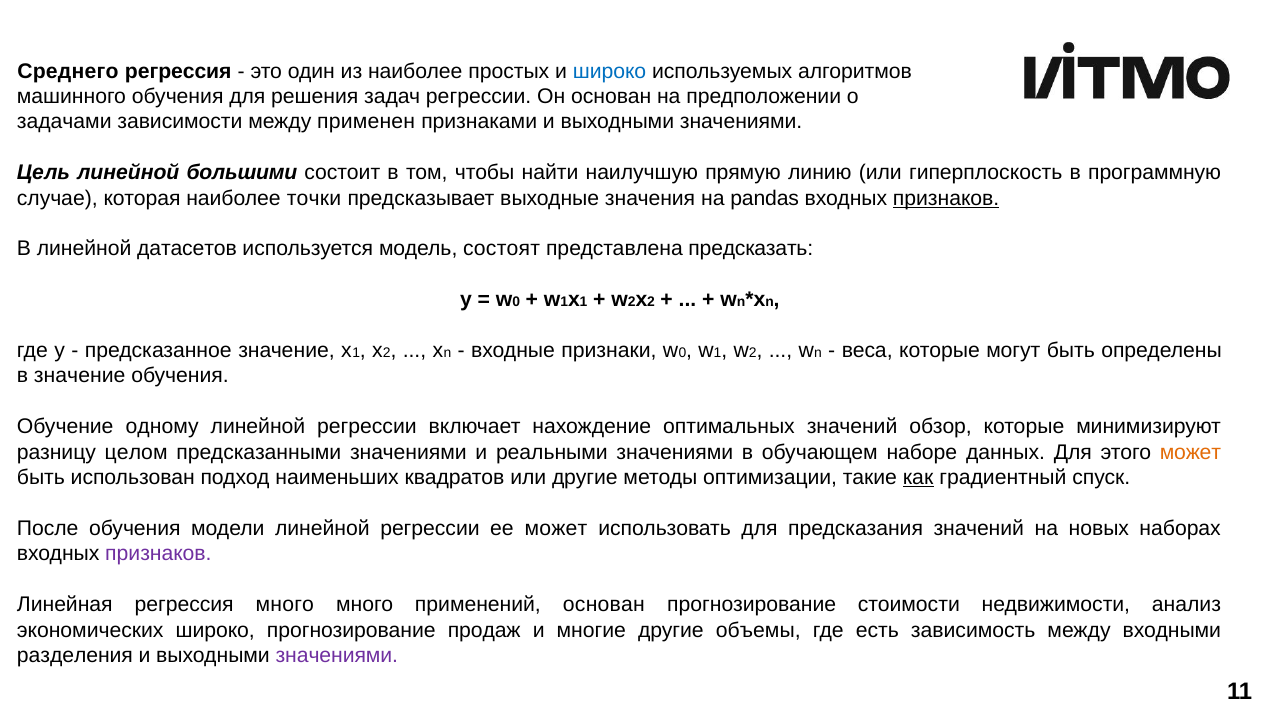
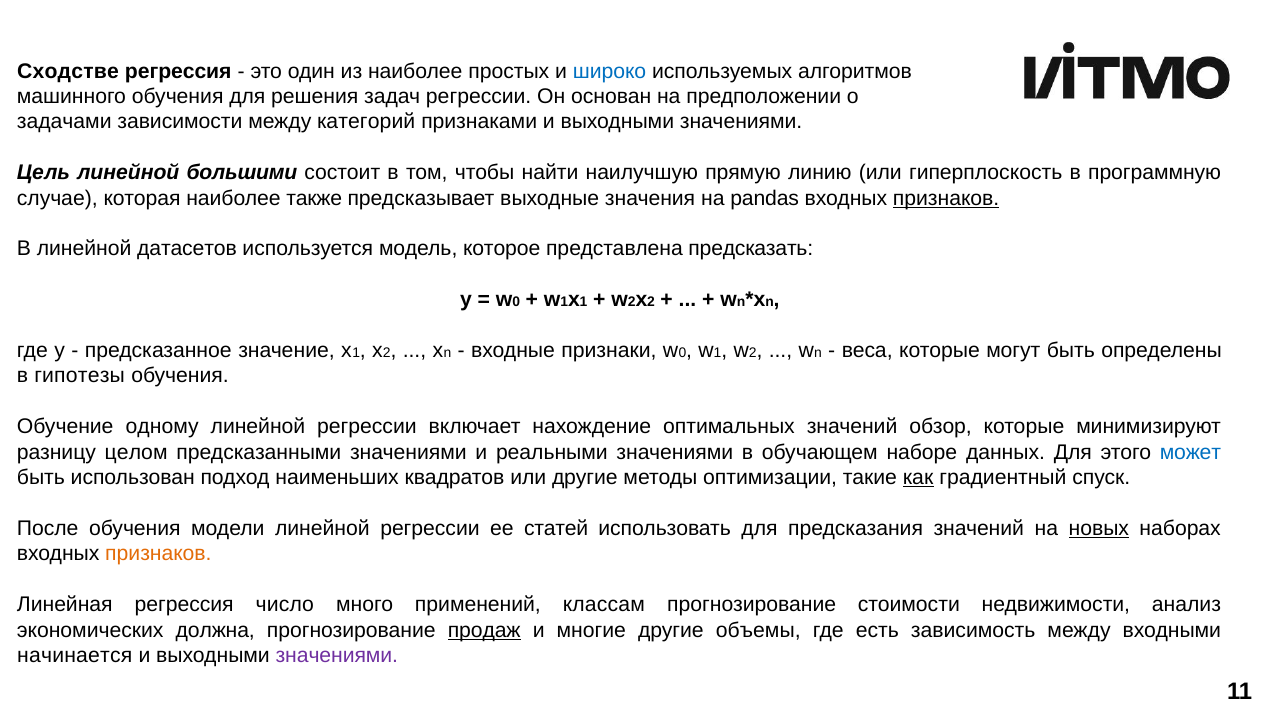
Среднего: Среднего -> Сходстве (68, 71)
применен: применен -> категорий (366, 122)
точки: точки -> также (314, 198)
состоят: состоят -> которое (502, 249)
в значение: значение -> гипотезы (80, 376)
может colour: orange -> blue (1190, 453)
ее может: может -> статей (556, 529)
новых underline: none -> present (1099, 529)
признаков colour: purple -> orange (158, 554)
регрессия много: много -> число (285, 605)
применений основан: основан -> классам (604, 605)
экономических широко: широко -> должна (215, 631)
продаж underline: none -> present (484, 631)
разделения: разделения -> начинается (75, 656)
